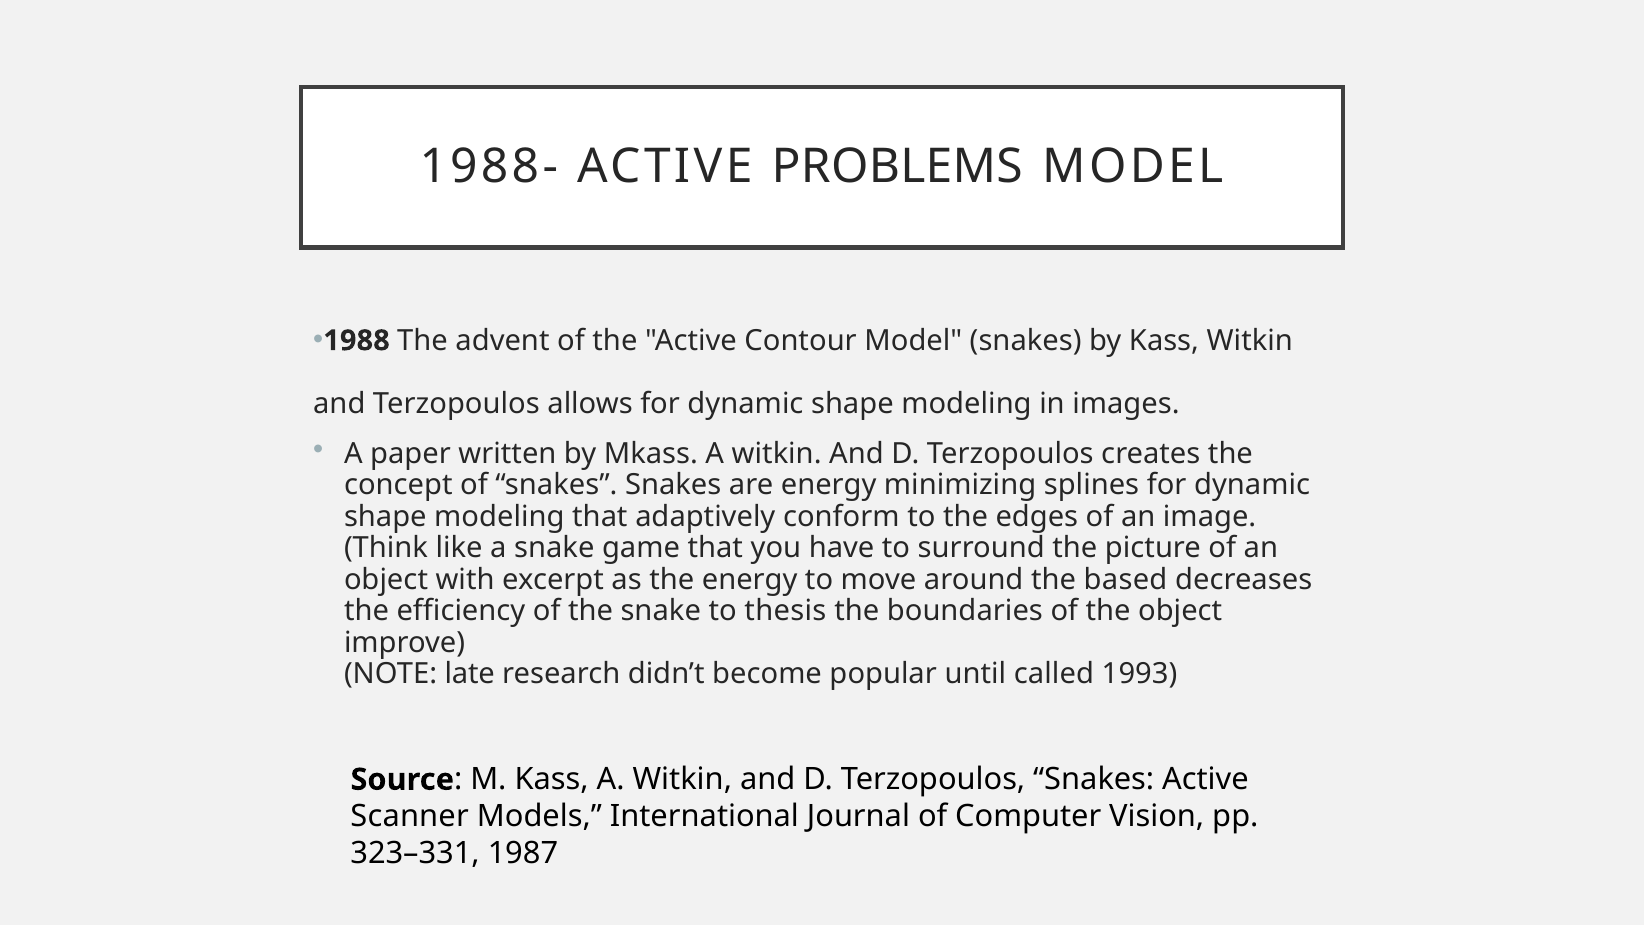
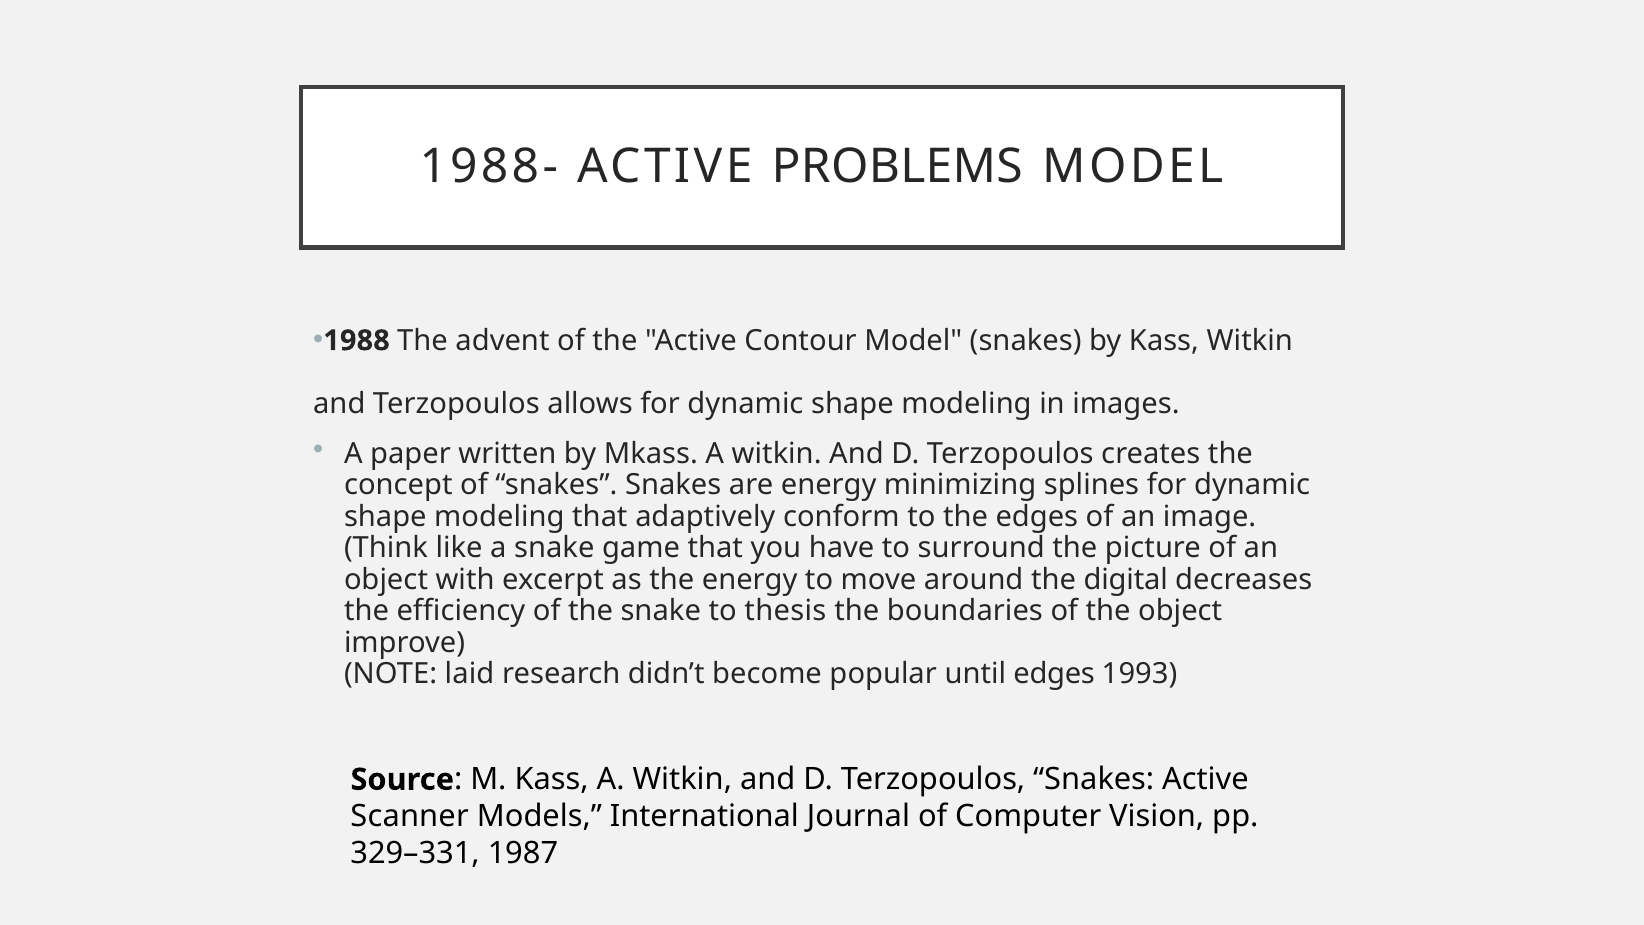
based: based -> digital (1126, 580)
late: late -> laid (470, 674)
until called: called -> edges (1054, 674)
323–331: 323–331 -> 329–331 (415, 853)
